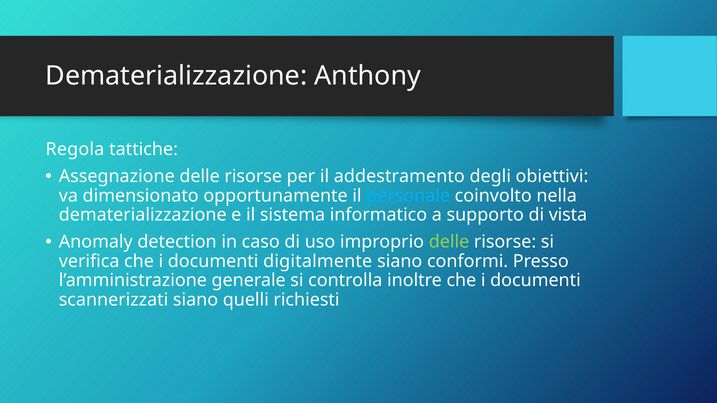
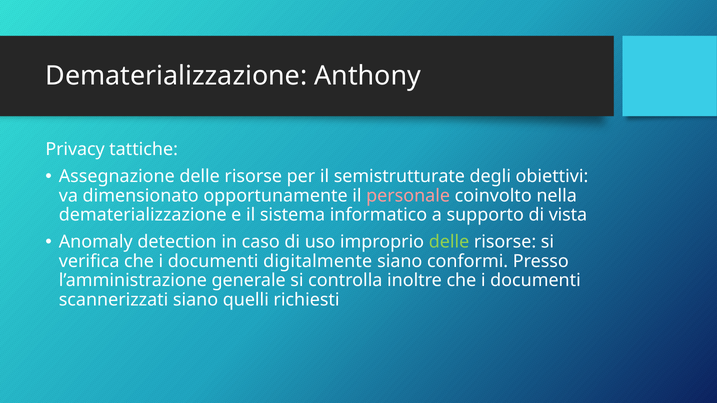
Regola: Regola -> Privacy (75, 150)
addestramento: addestramento -> semistrutturate (399, 177)
personale colour: light blue -> pink (408, 196)
